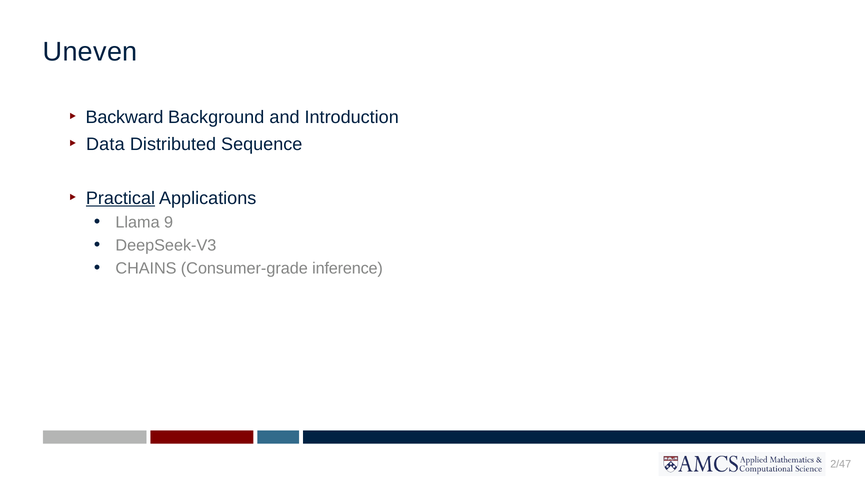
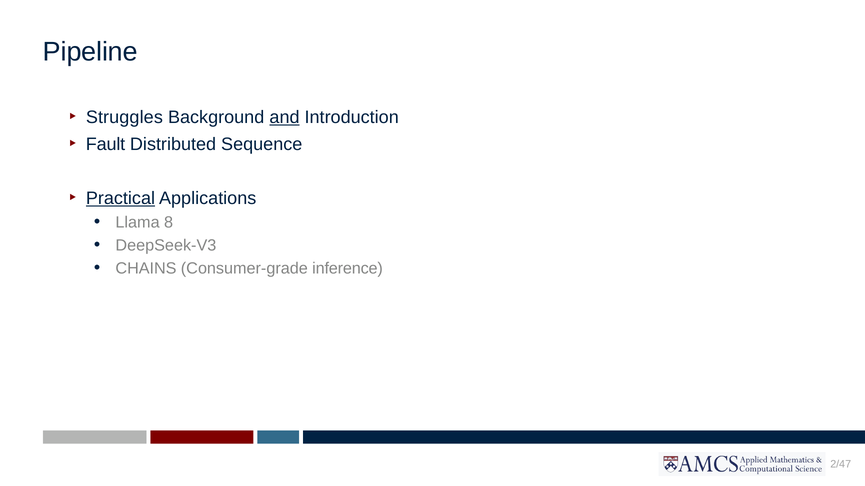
Uneven: Uneven -> Pipeline (90, 52)
Backward: Backward -> Struggles (124, 117)
and underline: none -> present (285, 117)
Data: Data -> Fault (106, 144)
9: 9 -> 8 (169, 222)
